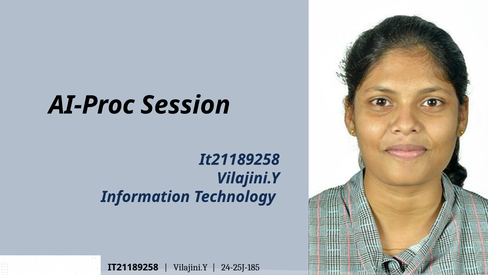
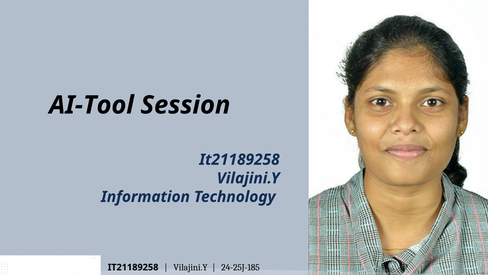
AI-Proc: AI-Proc -> AI-Tool (92, 105)
